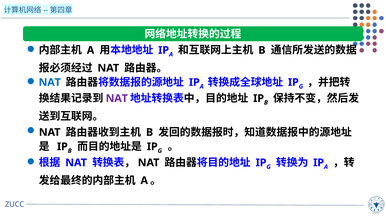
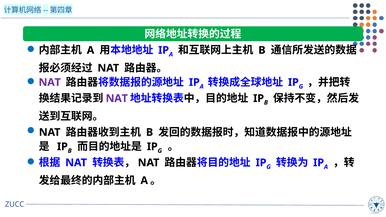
NAT colour: blue -> purple (50, 82)
